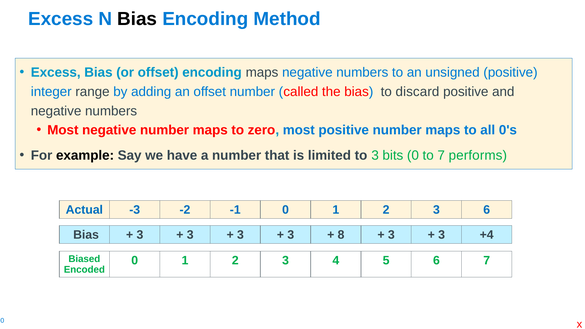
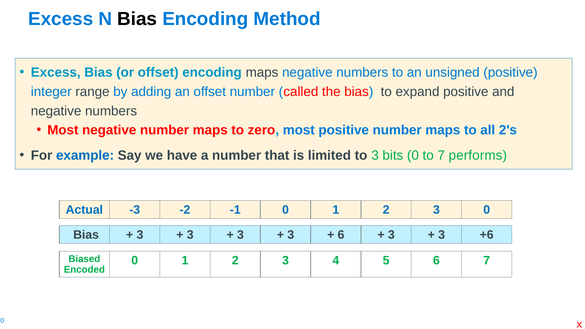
discard: discard -> expand (418, 92)
0's: 0's -> 2's (508, 130)
example colour: black -> blue (85, 156)
3 6: 6 -> 0 (487, 210)
8: 8 -> 6 (341, 235)
+4: +4 -> +6 (487, 235)
